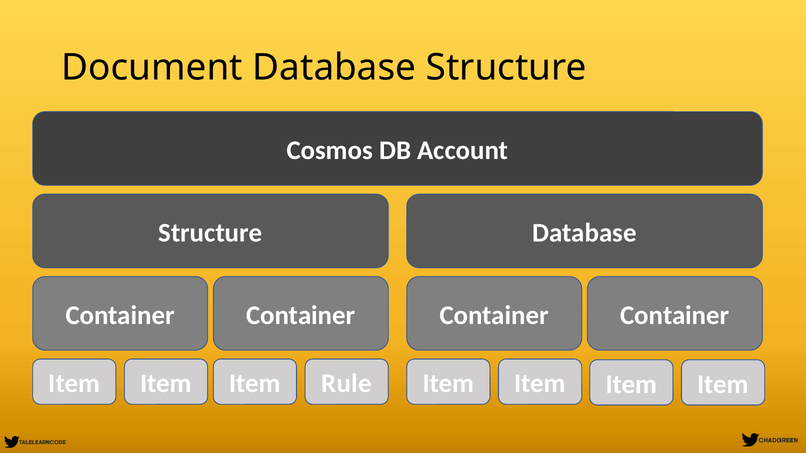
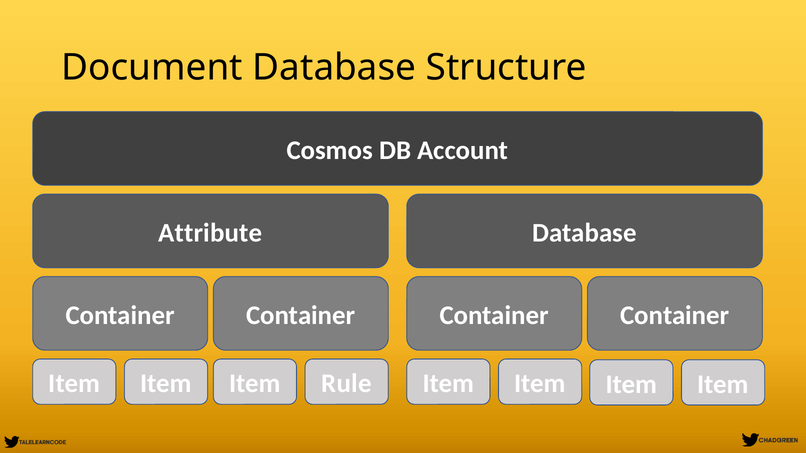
Structure: Structure -> Attribute (210, 233)
